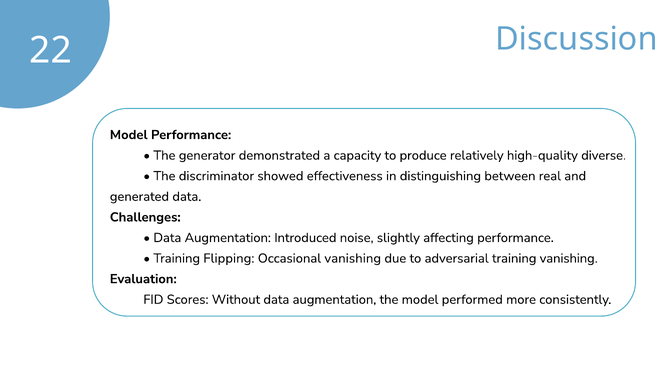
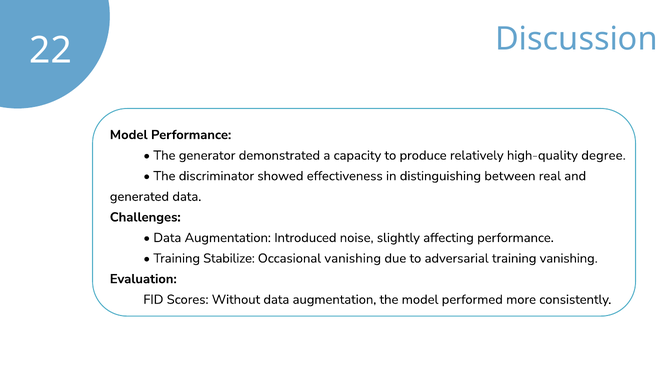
diverse: diverse -> degree (603, 155)
Flipping: Flipping -> Stabilize (229, 259)
